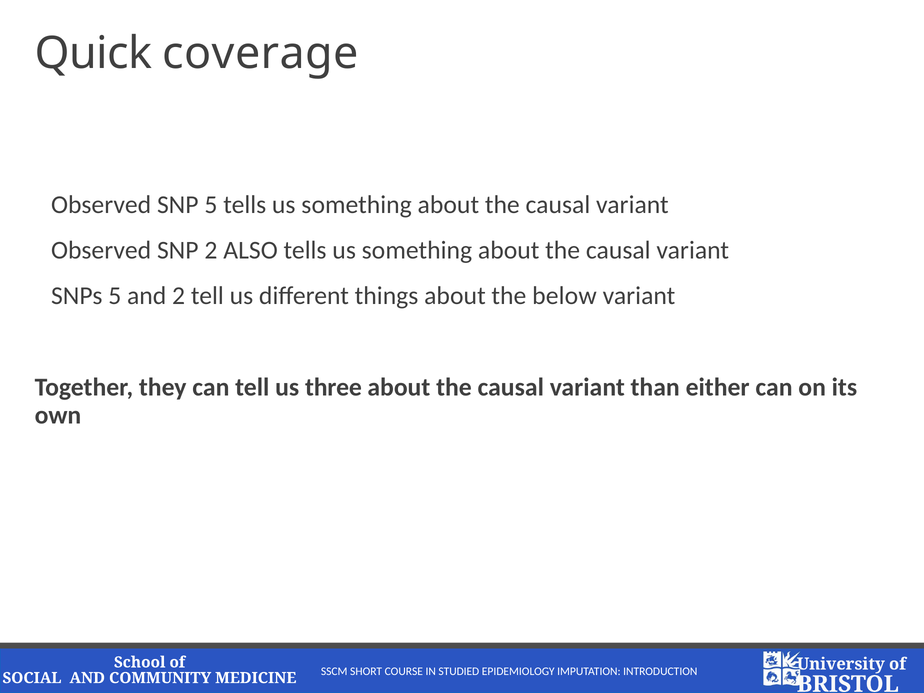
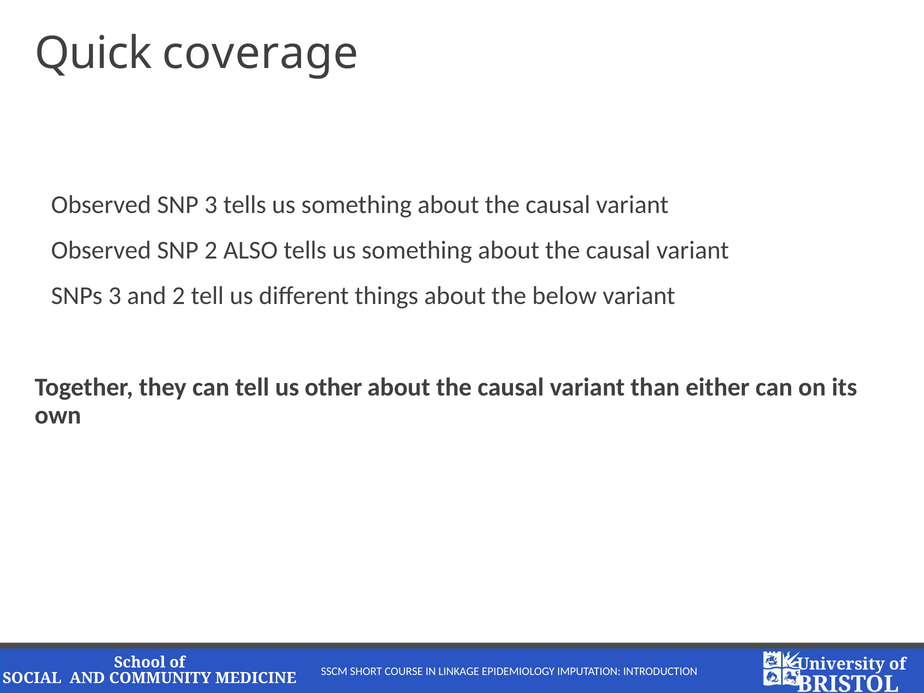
SNP 5: 5 -> 3 (211, 205)
SNPs 5: 5 -> 3 (115, 296)
three: three -> other (333, 387)
STUDIED: STUDIED -> LINKAGE (459, 671)
